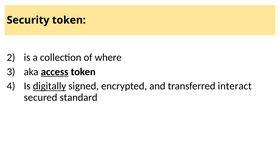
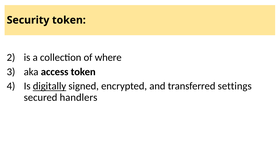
access underline: present -> none (55, 72)
interact: interact -> settings (235, 86)
standard: standard -> handlers (78, 97)
